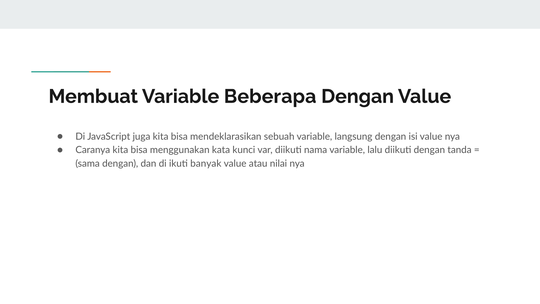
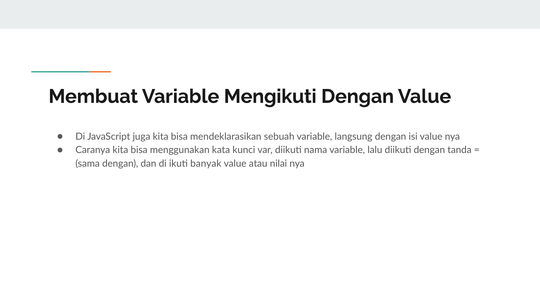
Beberapa: Beberapa -> Mengikuti (270, 96)
